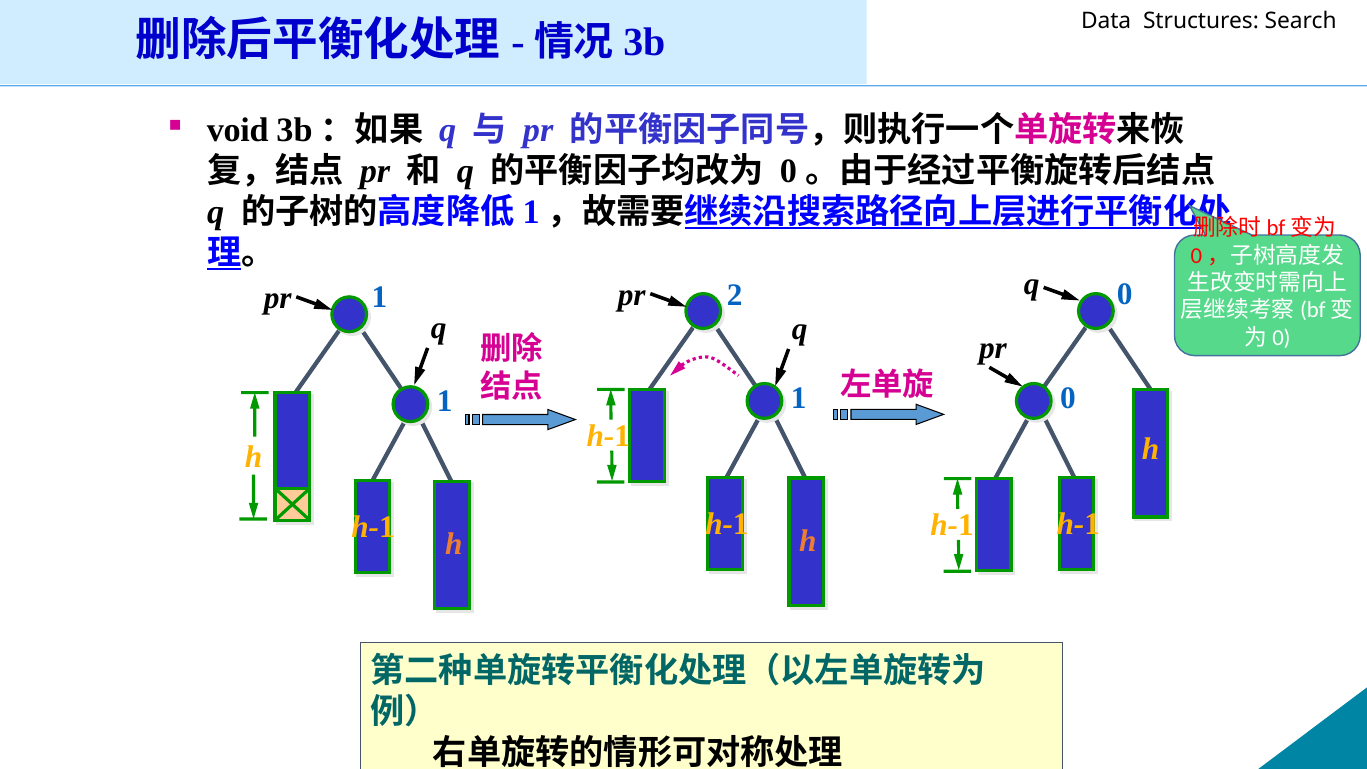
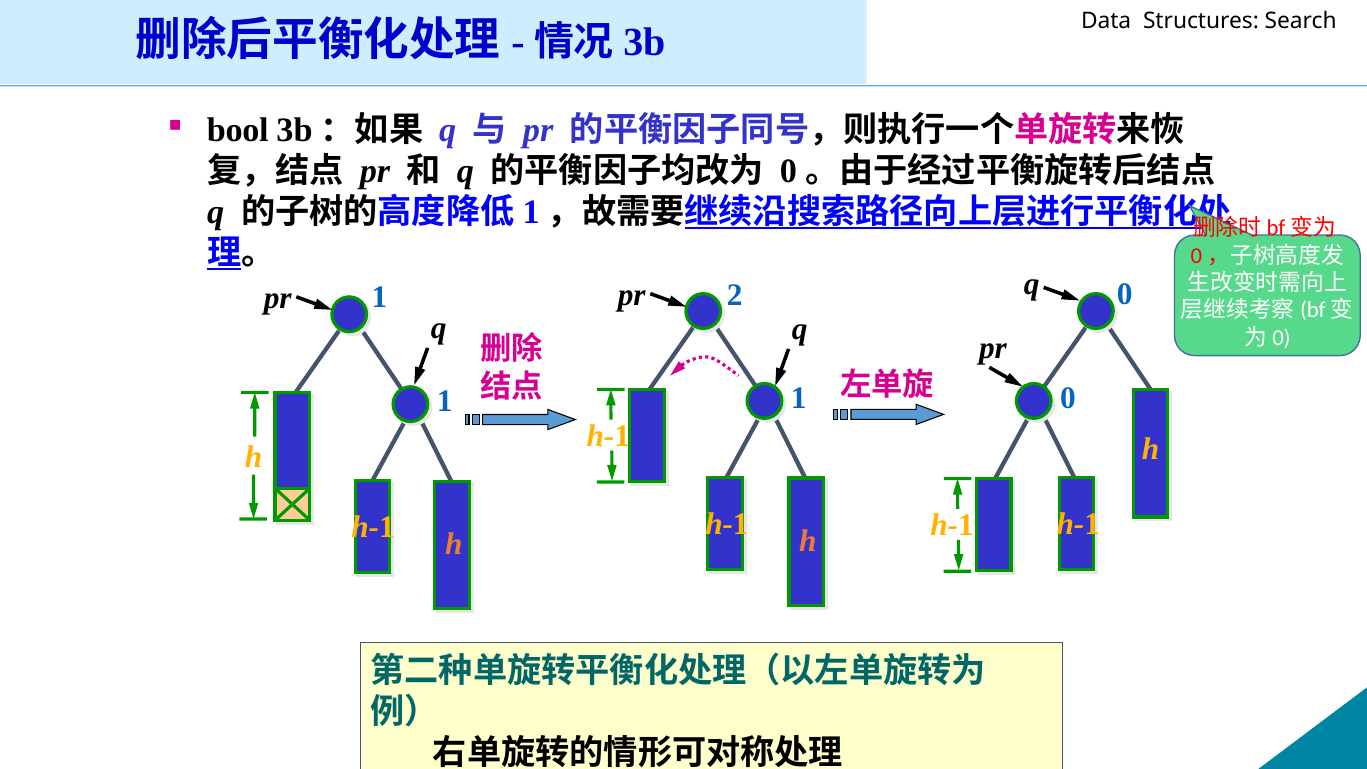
void: void -> bool (238, 130)
